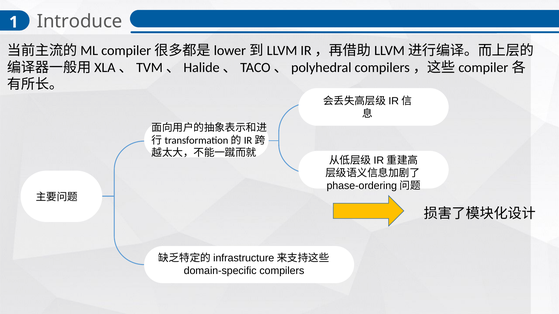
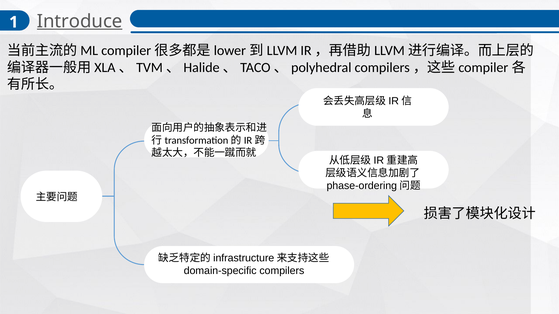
Introduce underline: none -> present (80, 21)
